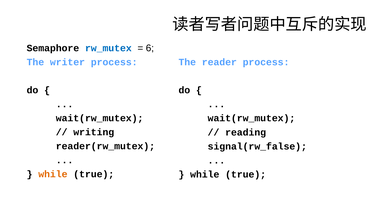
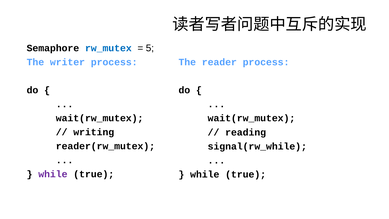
6: 6 -> 5 (150, 48)
signal(rw_false: signal(rw_false -> signal(rw_while (257, 146)
while colour: orange -> purple (53, 174)
